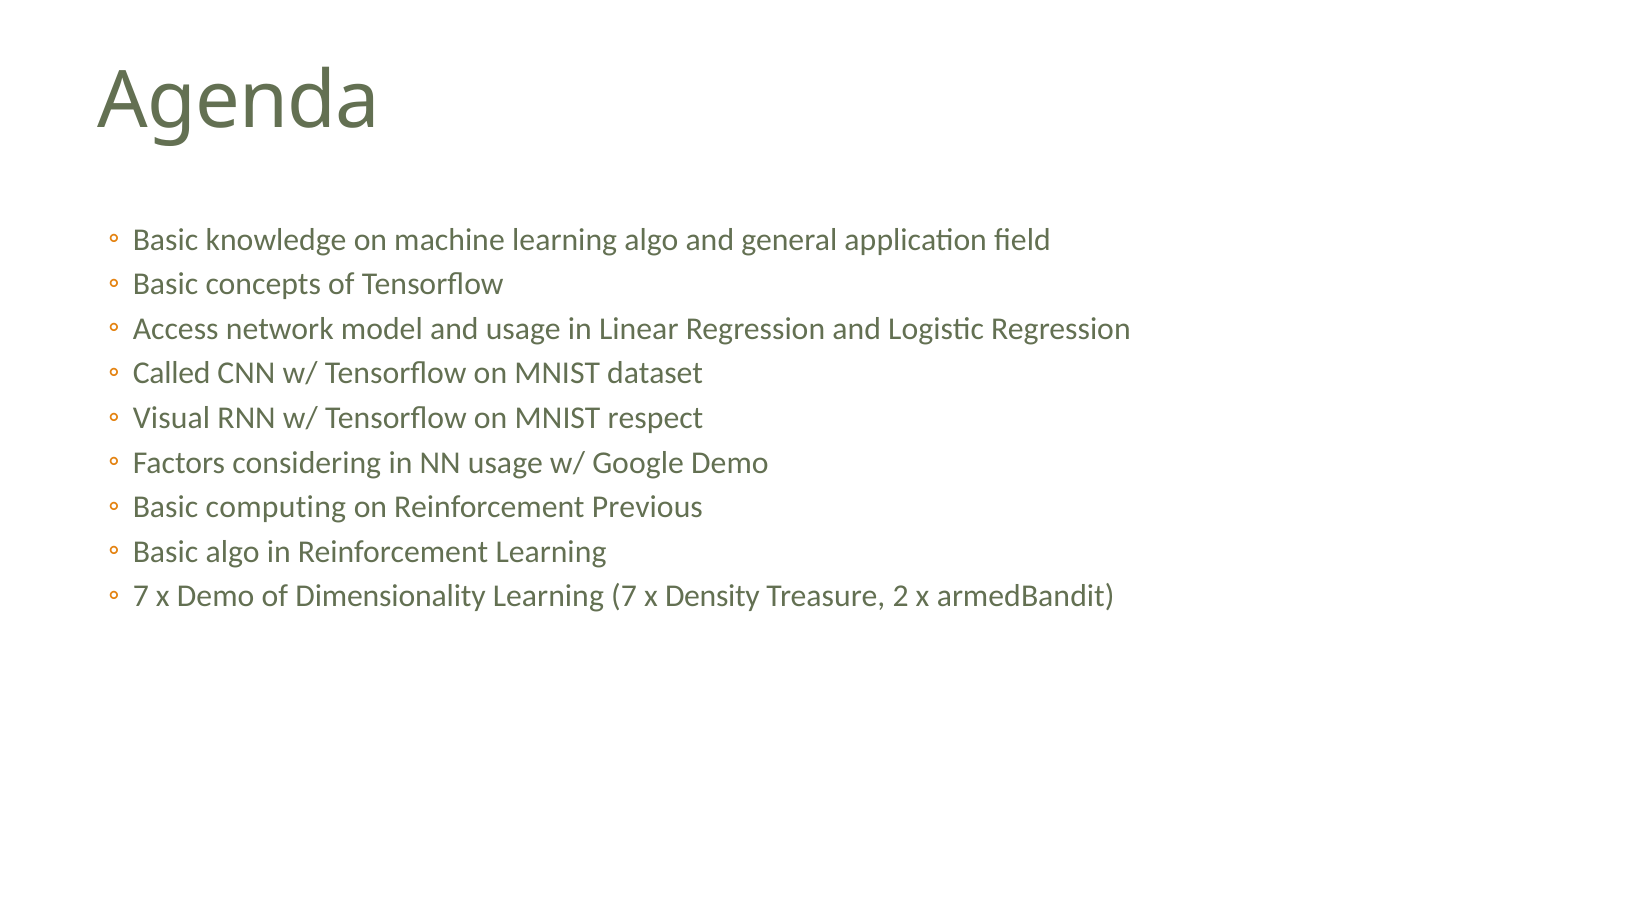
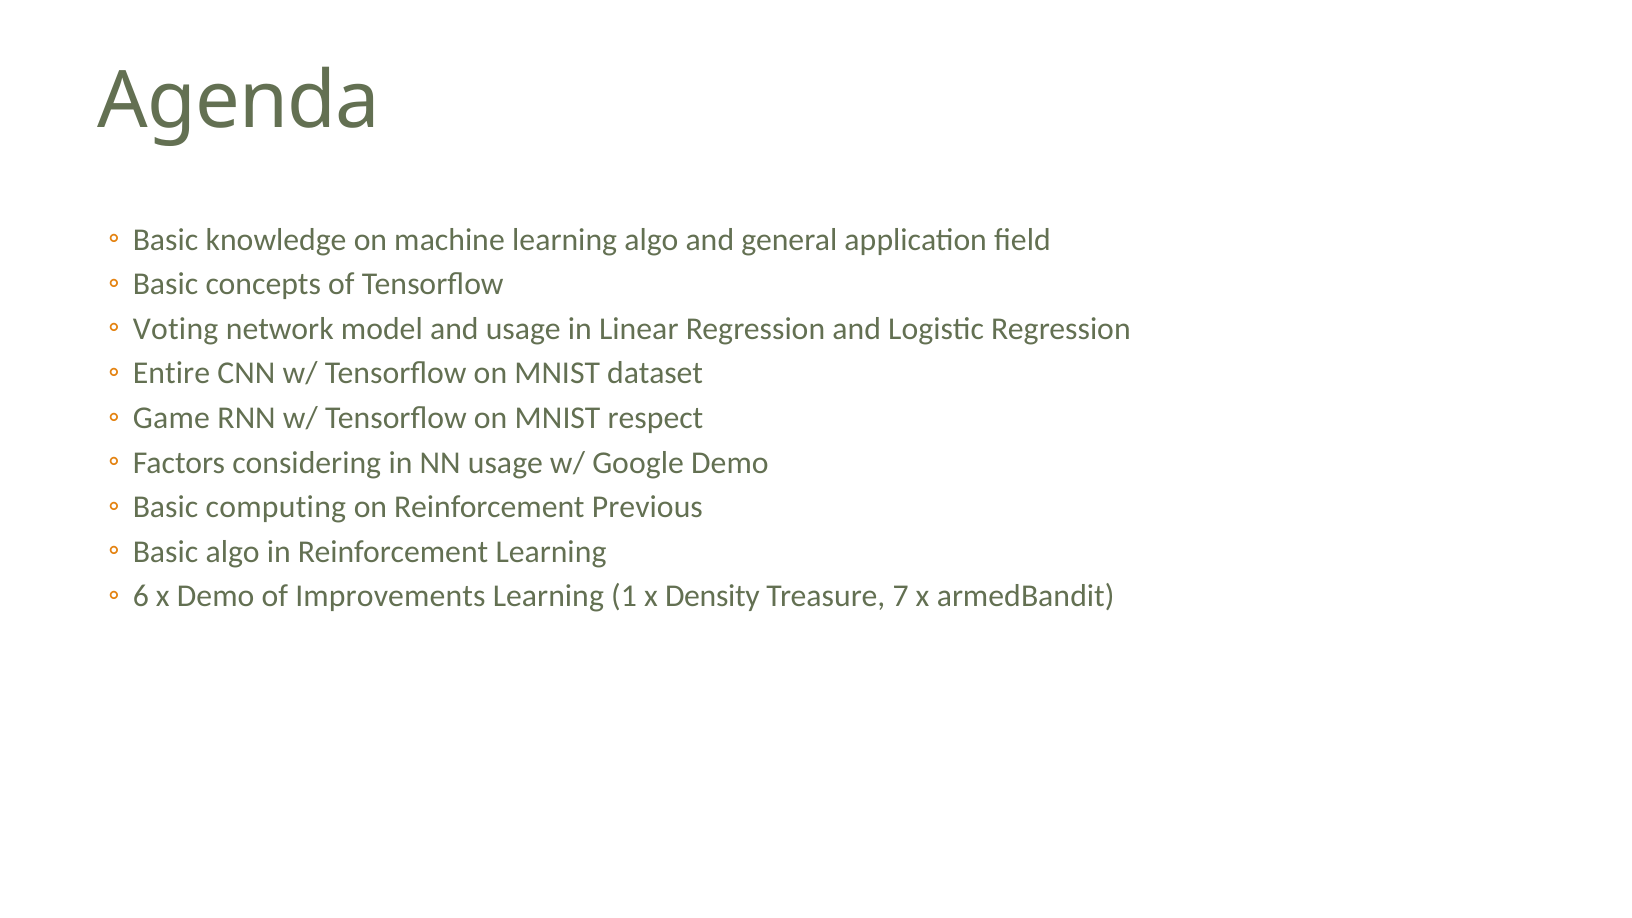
Access: Access -> Voting (176, 329)
Called: Called -> Entire (171, 373)
Visual: Visual -> Game (171, 418)
7: 7 -> 6 (141, 596)
Dimensionality: Dimensionality -> Improvements (390, 596)
Learning 7: 7 -> 1 (624, 596)
2: 2 -> 7 (901, 596)
